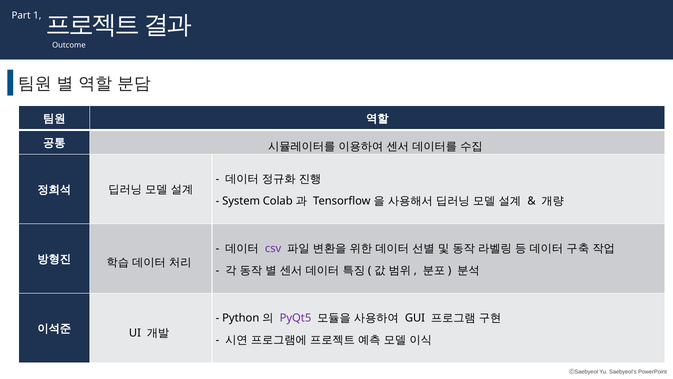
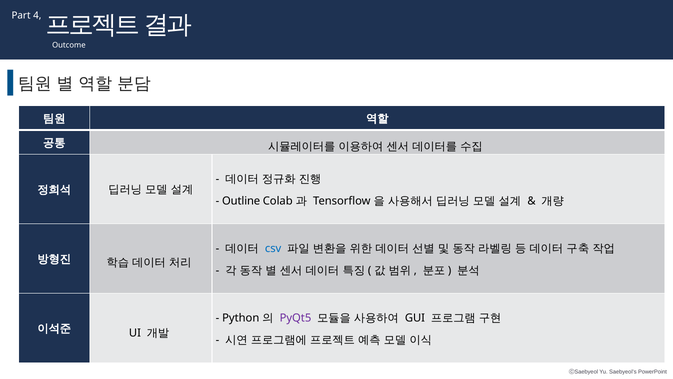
1: 1 -> 4 (37, 16)
System: System -> Outline (241, 201)
csv colour: purple -> blue (273, 248)
